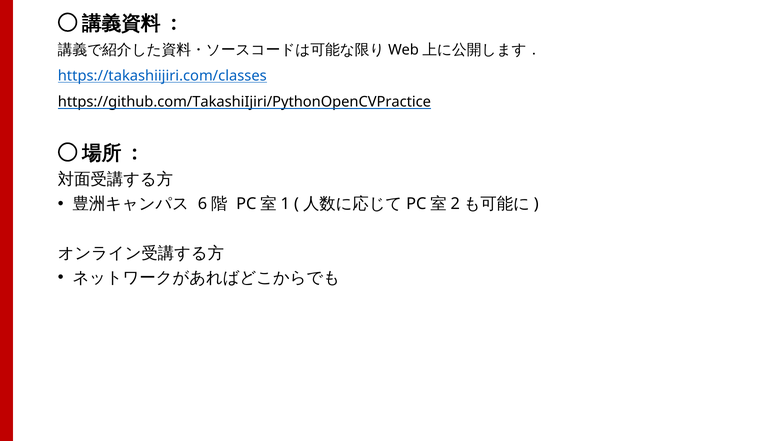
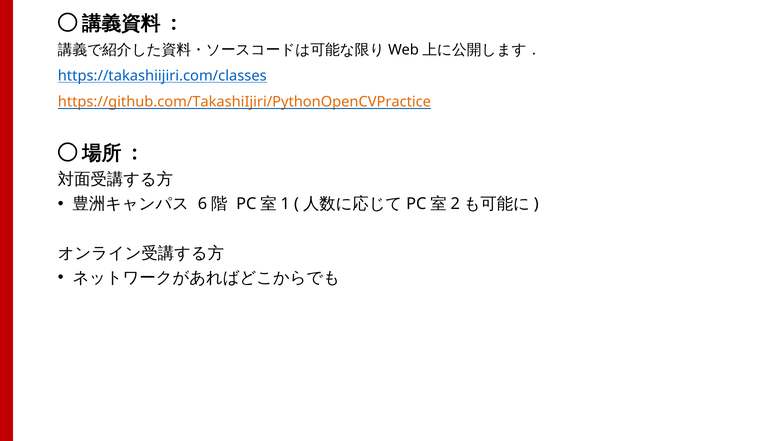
https://github.com/TakashiIjiri/PythonOpenCVPractice colour: black -> orange (244, 102)
